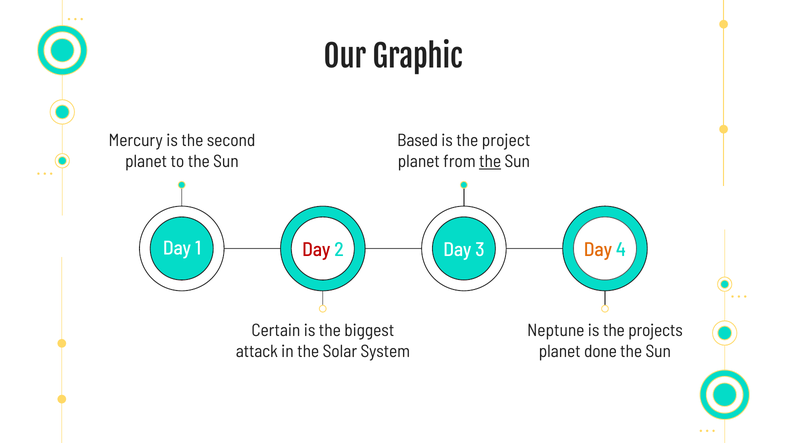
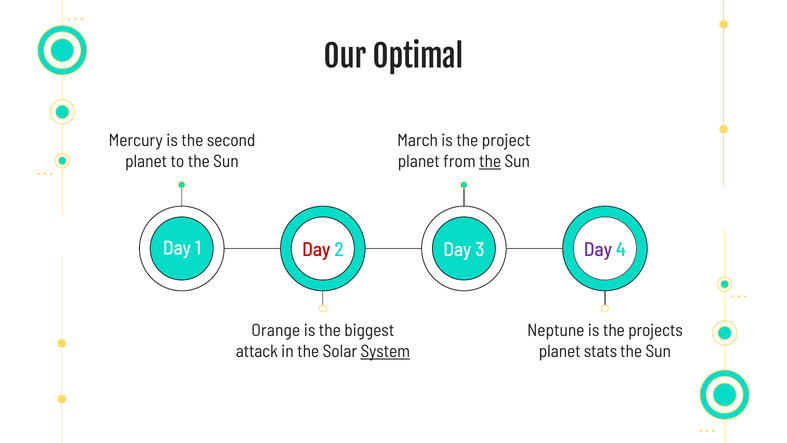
Graphic: Graphic -> Optimal (418, 58)
Based: Based -> March (418, 140)
Day colour: orange -> purple (598, 250)
Certain: Certain -> Orange (276, 330)
System underline: none -> present (385, 351)
done: done -> stats (600, 351)
